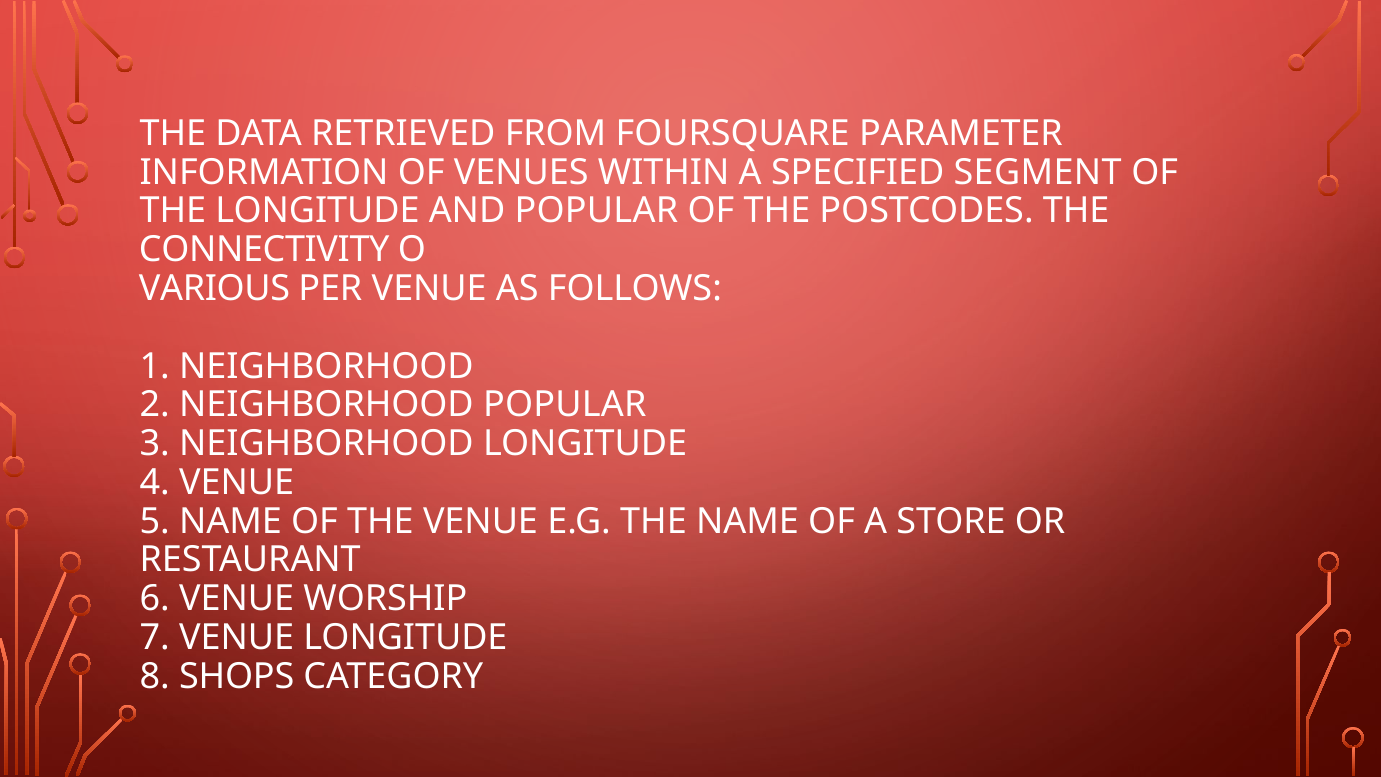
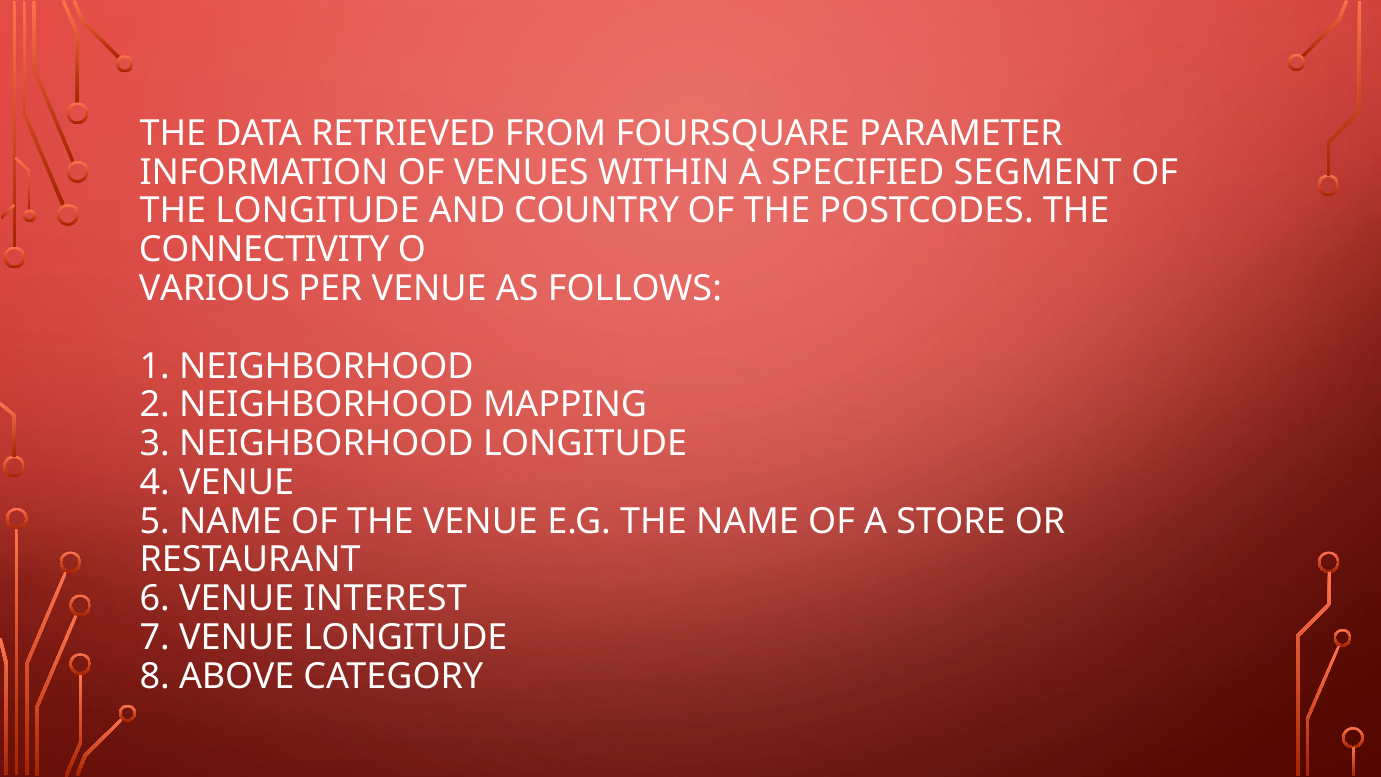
AND POPULAR: POPULAR -> COUNTRY (597, 211)
NEIGHBORHOOD POPULAR: POPULAR -> MAPPING (565, 405)
WORSHIP: WORSHIP -> INTEREST (385, 599)
SHOPS: SHOPS -> ABOVE (237, 676)
